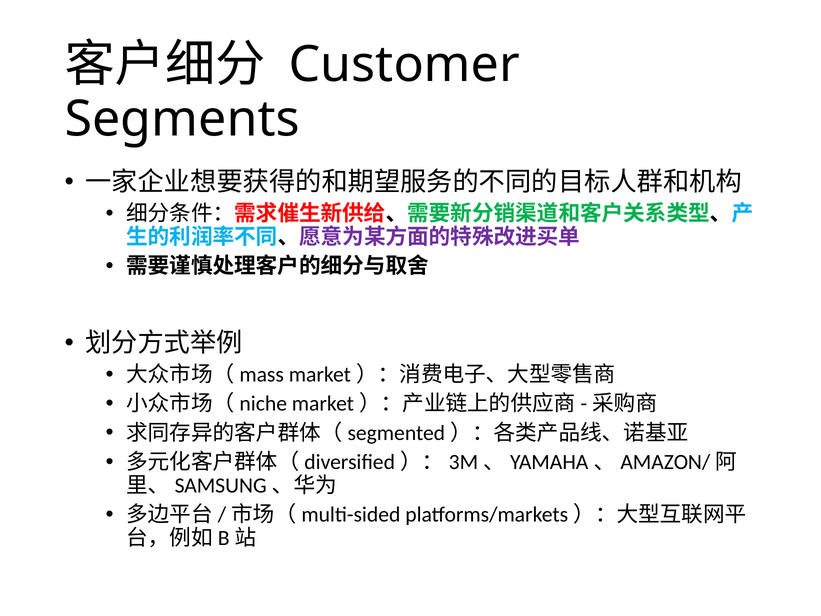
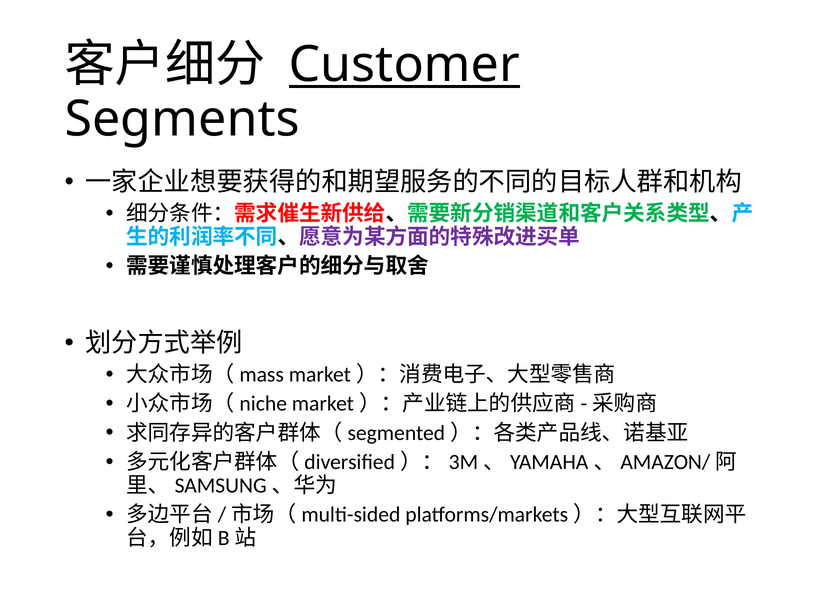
Customer underline: none -> present (404, 65)
